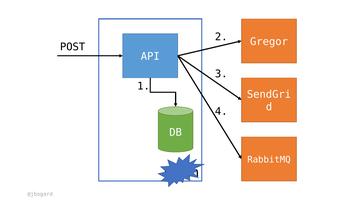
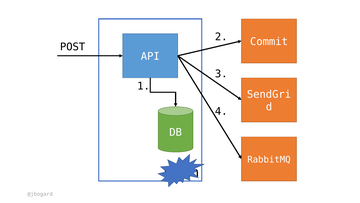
Gregor: Gregor -> Commit (269, 42)
